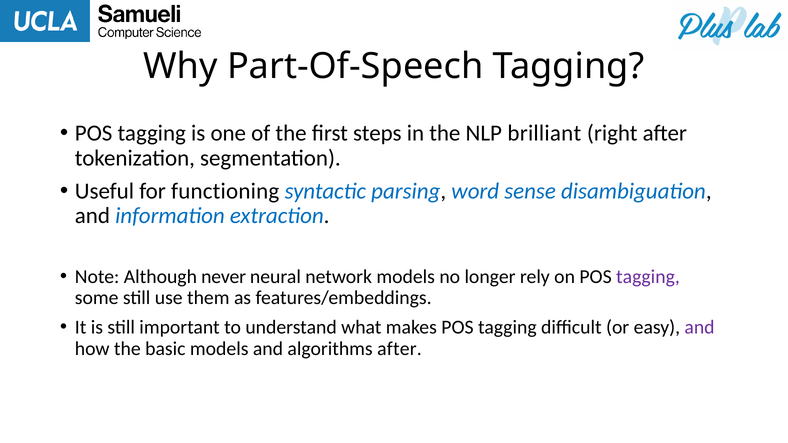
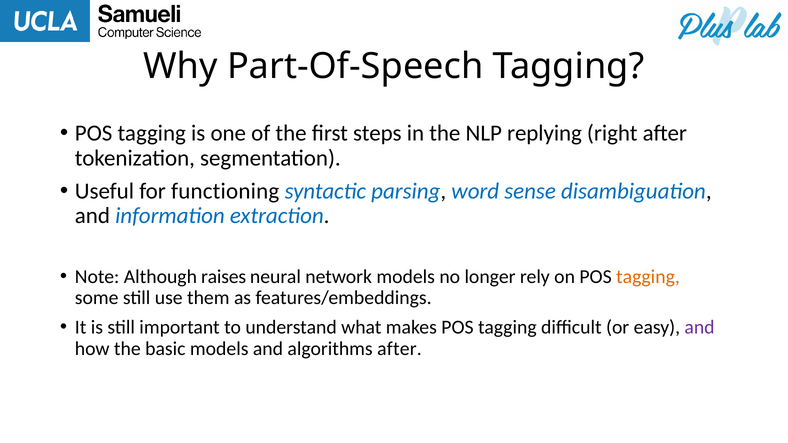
brilliant: brilliant -> replying (544, 133)
never: never -> raises (224, 277)
tagging colour: purple -> orange (648, 277)
